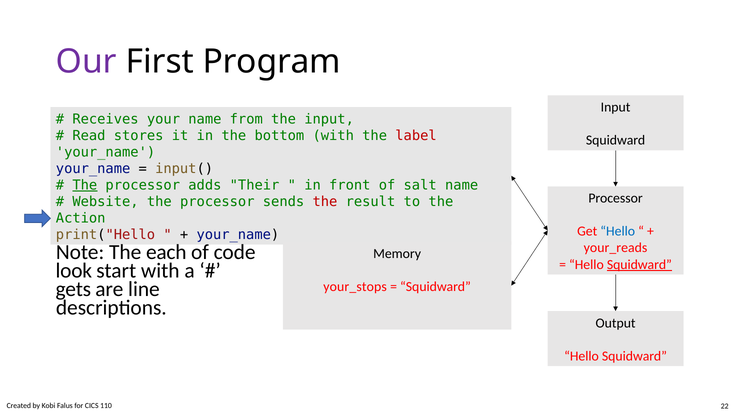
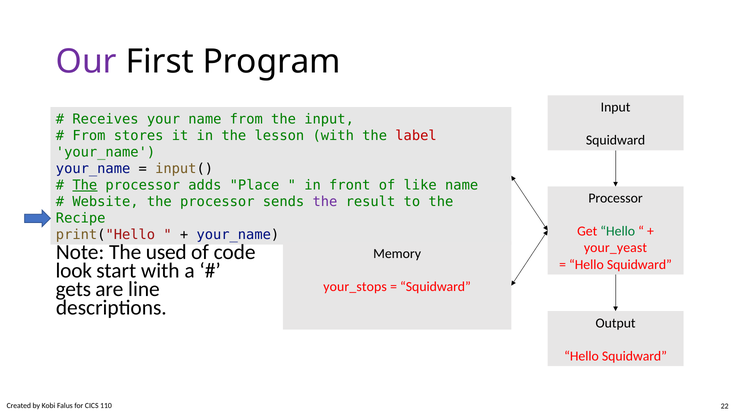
Read: Read -> From (89, 135)
bottom: bottom -> lesson (279, 135)
Their: Their -> Place (255, 185)
salt: salt -> like (420, 185)
the colour: red -> purple (325, 202)
Action: Action -> Recipe (81, 218)
Hello colour: blue -> green (618, 231)
your_reads: your_reads -> your_yeast (615, 248)
each: each -> used (166, 252)
Squidward underline: present -> none (639, 264)
